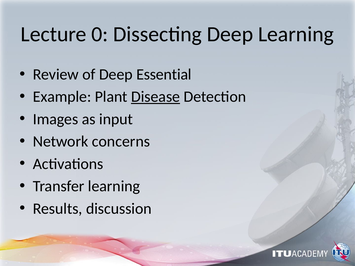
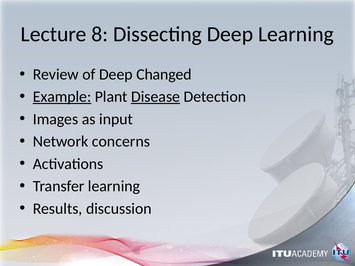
0: 0 -> 8 (100, 34)
Essential: Essential -> Changed (164, 74)
Example underline: none -> present (62, 97)
